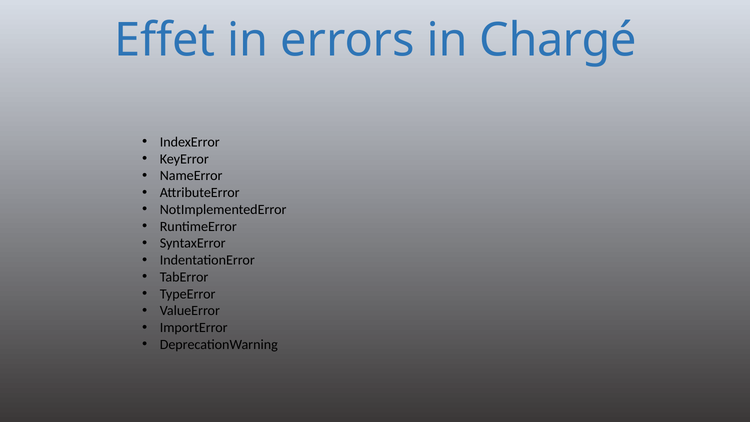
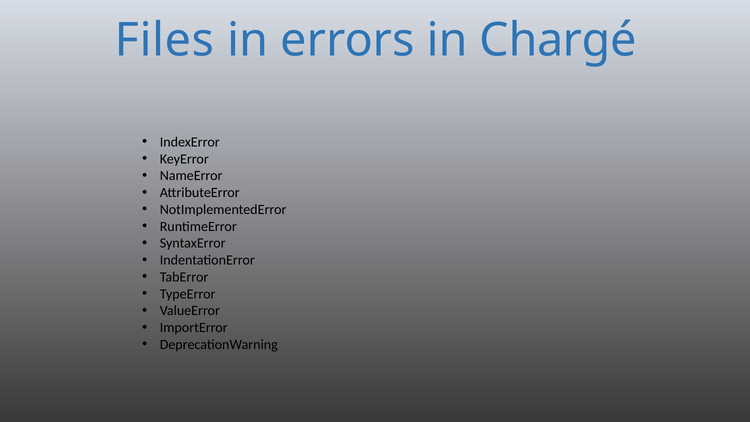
Effet: Effet -> Files (164, 40)
